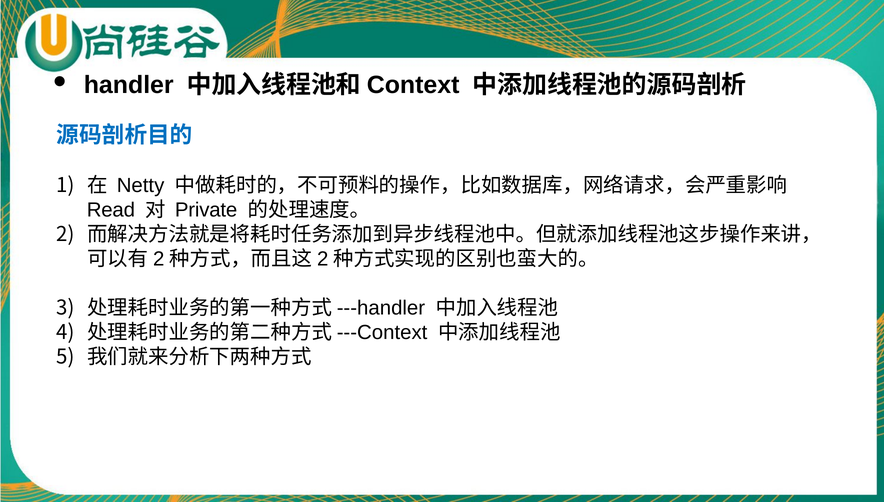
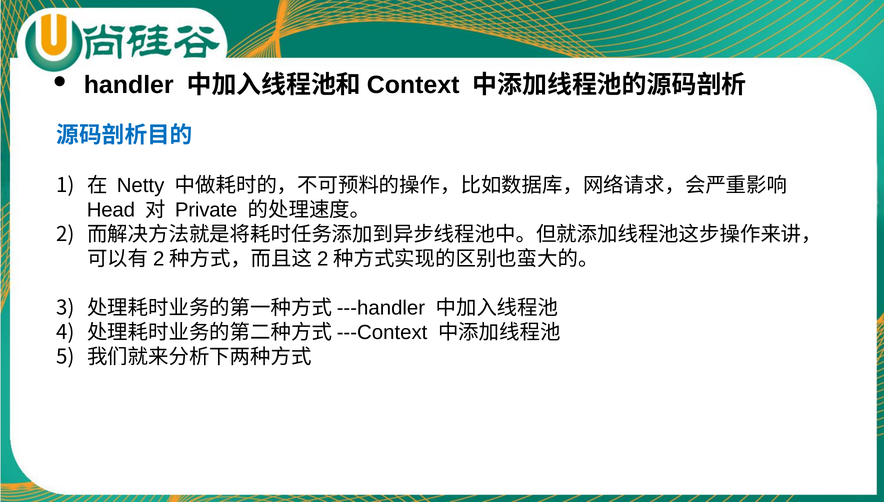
Read: Read -> Head (111, 210)
